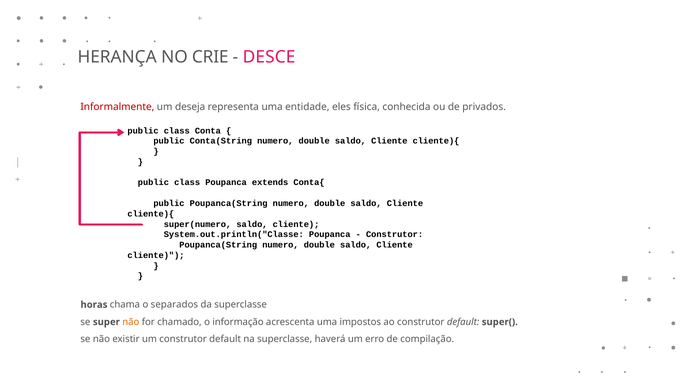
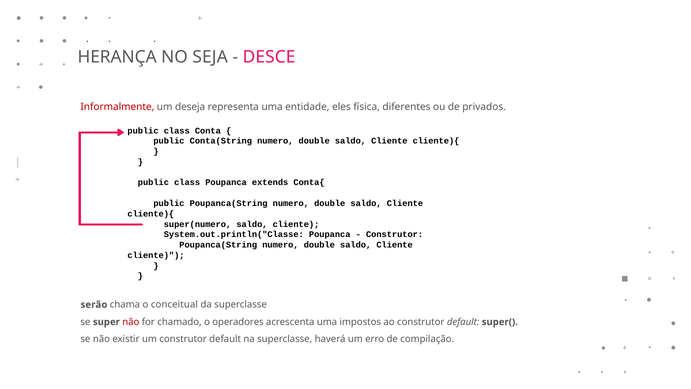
CRIE: CRIE -> SEJA (210, 57)
conhecida: conhecida -> diferentes (407, 107)
horas: horas -> serão (94, 305)
separados: separados -> conceitual (174, 305)
não colour: orange -> red (131, 322)
informação: informação -> operadores (238, 322)
